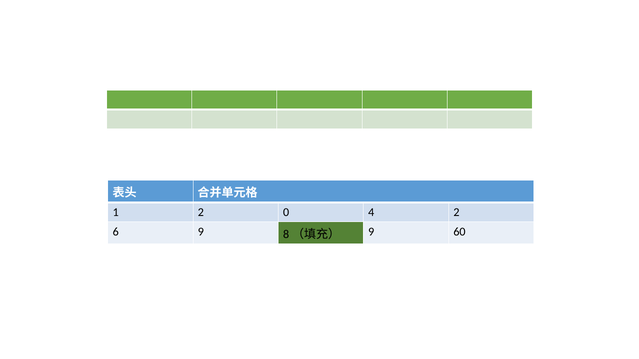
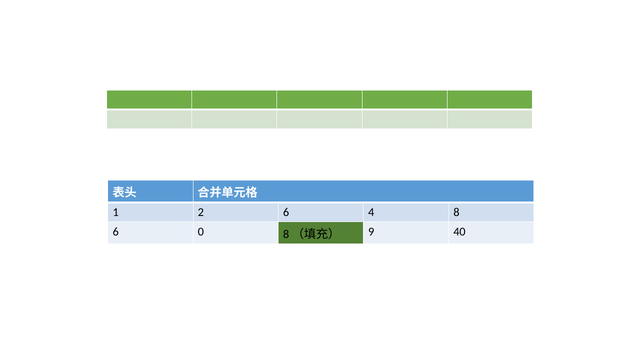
2 0: 0 -> 6 (286, 213)
4 2: 2 -> 8 (456, 213)
6 9: 9 -> 0 (201, 232)
60: 60 -> 40 (459, 232)
